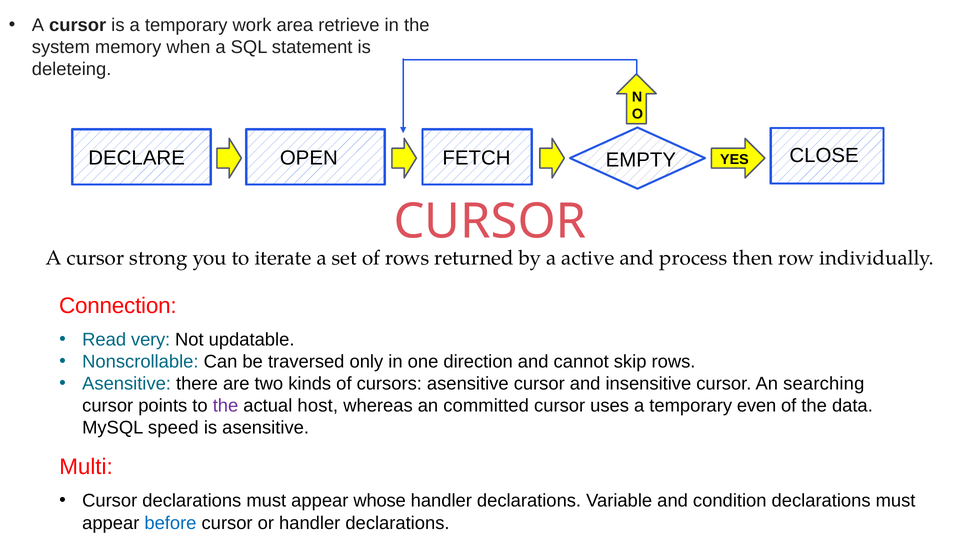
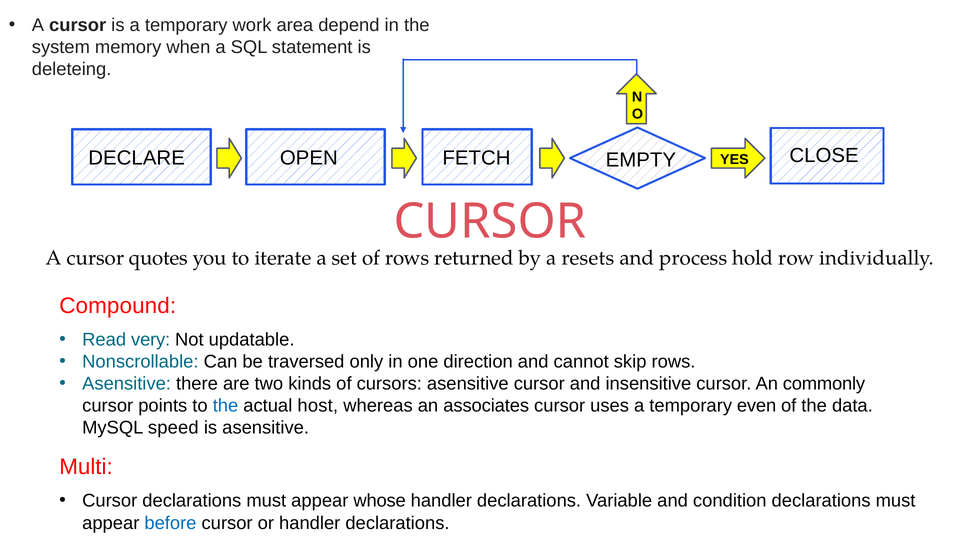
retrieve: retrieve -> depend (349, 25)
strong: strong -> quotes (158, 258)
active: active -> resets (588, 258)
then: then -> hold (753, 258)
Connection: Connection -> Compound (118, 306)
searching: searching -> commonly (824, 384)
the colour: purple -> blue (226, 406)
committed: committed -> associates (486, 406)
